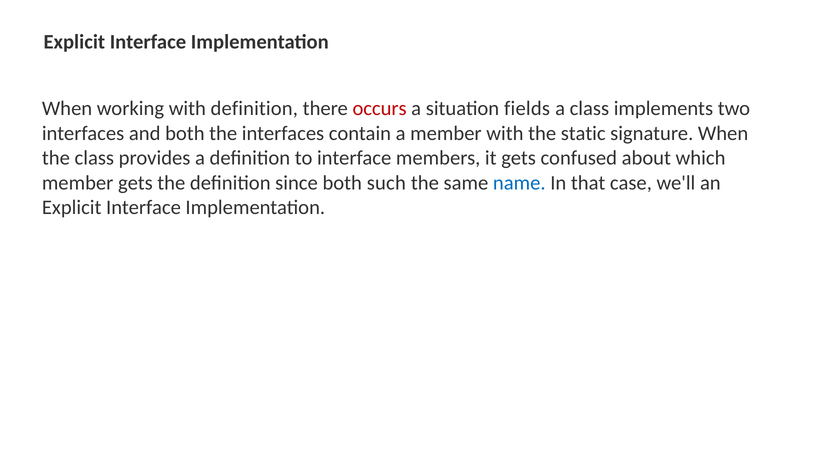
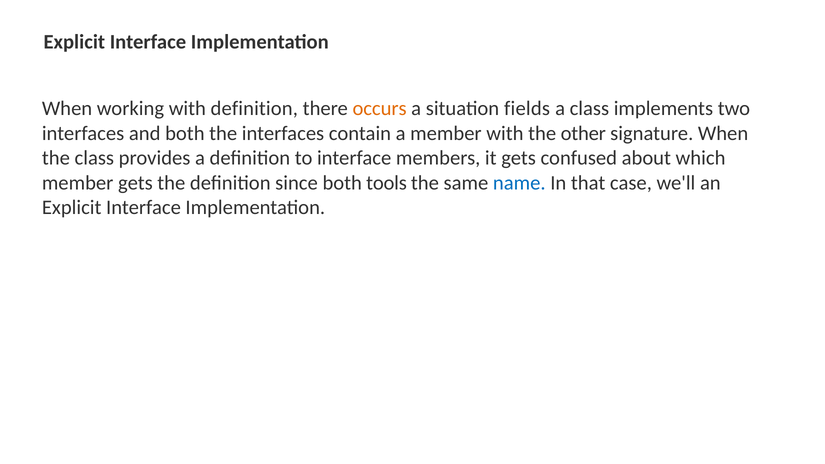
occurs colour: red -> orange (380, 109)
static: static -> other (583, 133)
such: such -> tools (387, 183)
